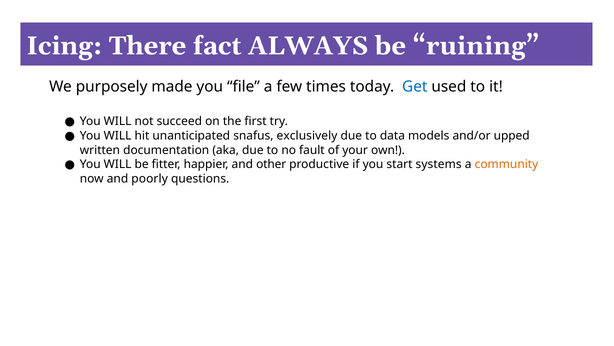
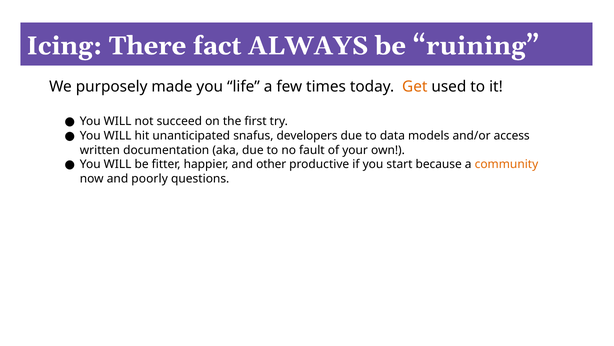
file: file -> life (243, 87)
Get colour: blue -> orange (415, 87)
exclusively: exclusively -> developers (307, 136)
upped: upped -> access (512, 136)
systems: systems -> because (439, 164)
